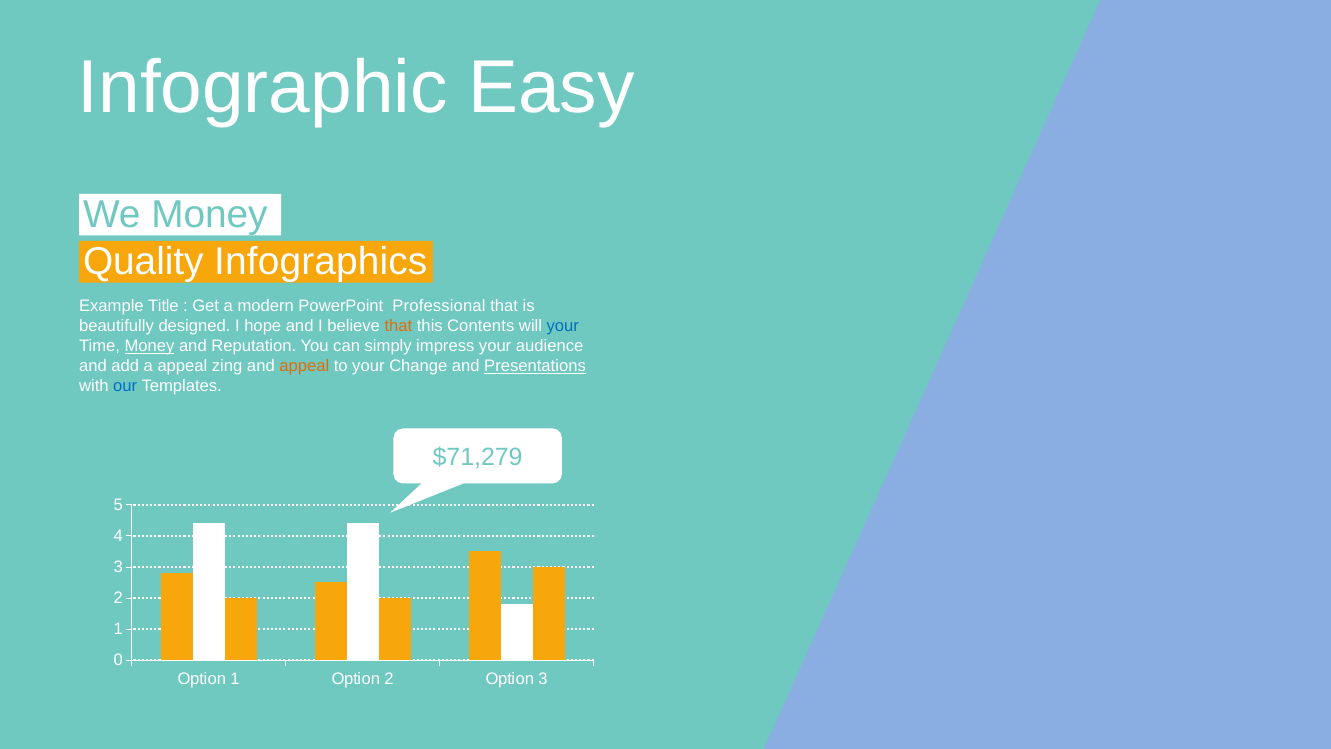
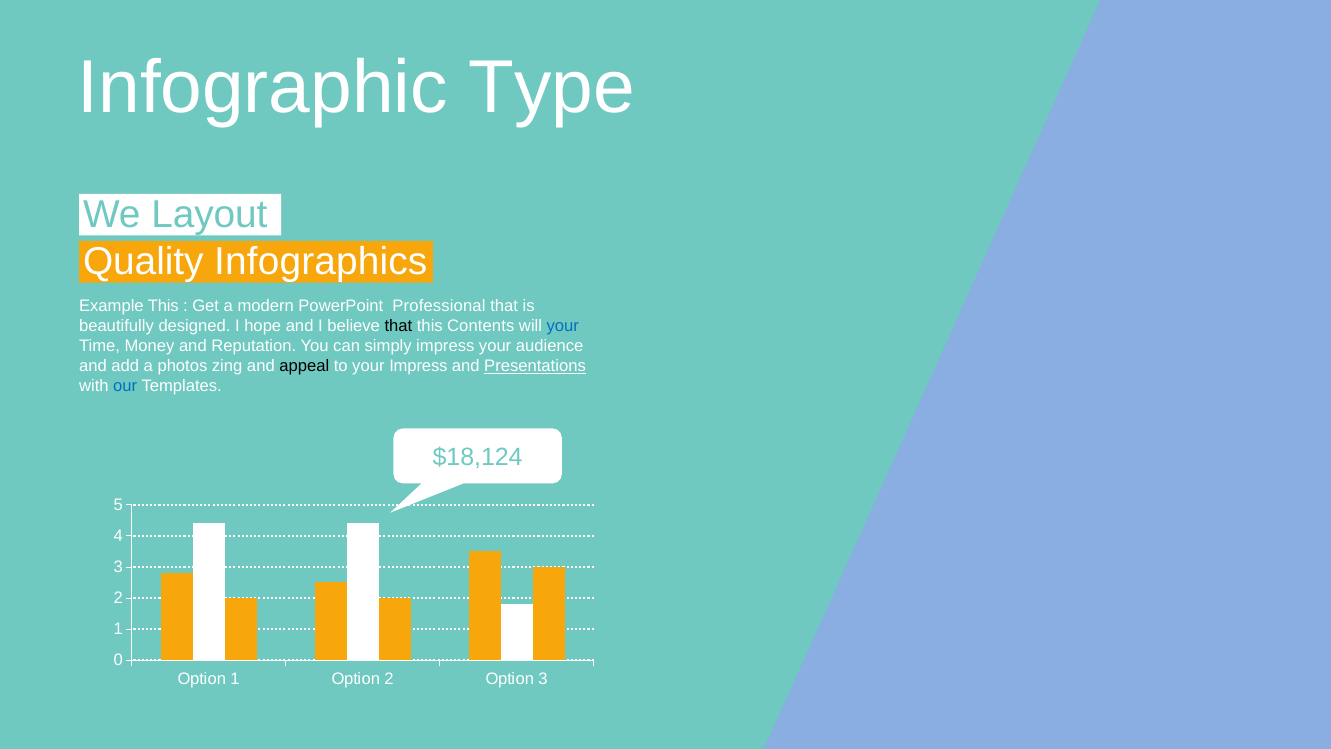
Easy: Easy -> Type (552, 88)
We Money: Money -> Layout (209, 215)
Example Title: Title -> This (163, 306)
that colour: orange -> black (398, 326)
Money underline: present -> none (150, 346)
a appeal: appeal -> photos (182, 366)
appeal colour: orange -> black (304, 366)
your Change: Change -> Impress (418, 366)
$71,279: $71,279 -> $18,124 (478, 457)
